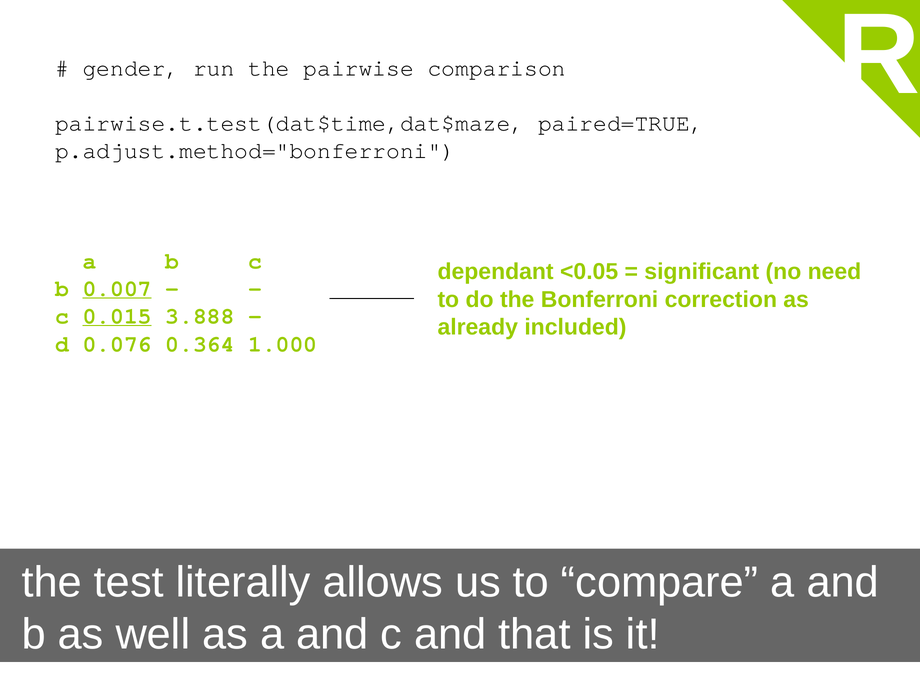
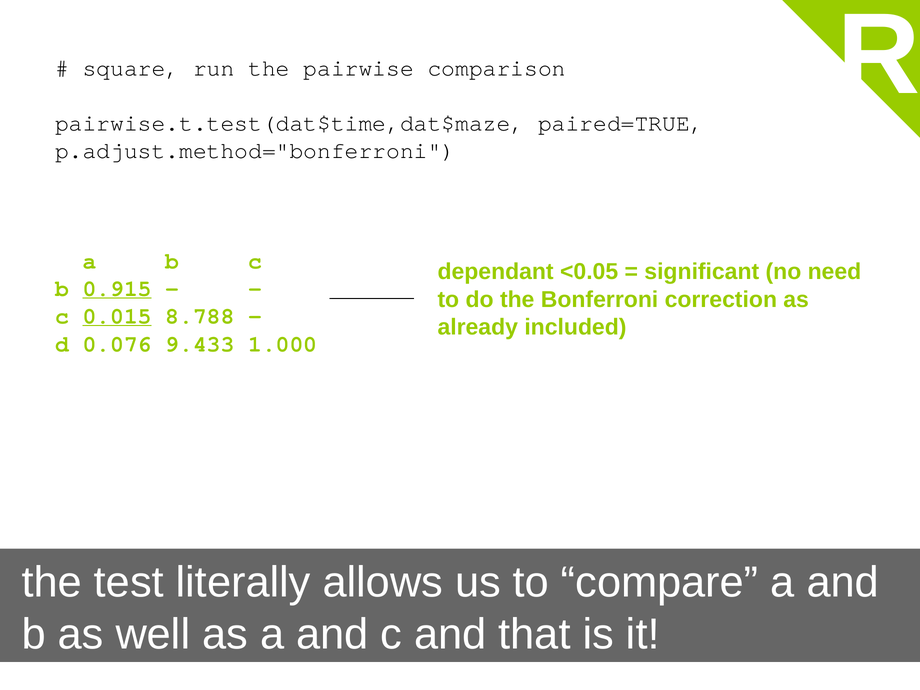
gender: gender -> square (131, 68)
0.007: 0.007 -> 0.915 (117, 289)
3.888: 3.888 -> 8.788 (200, 316)
0.364: 0.364 -> 9.433 (200, 344)
